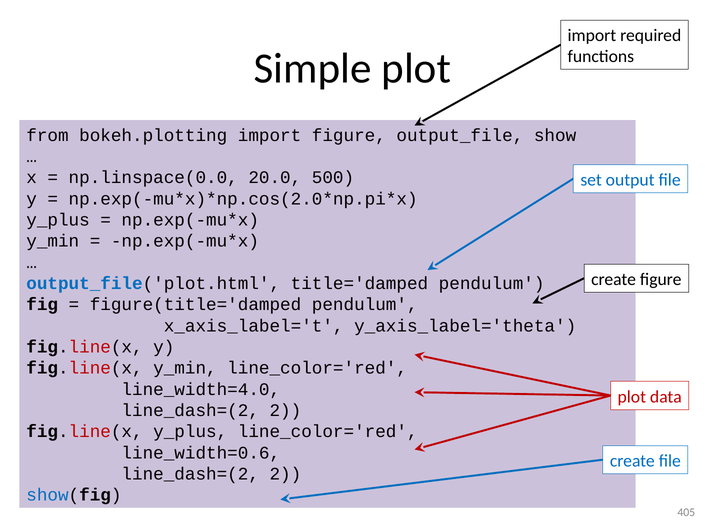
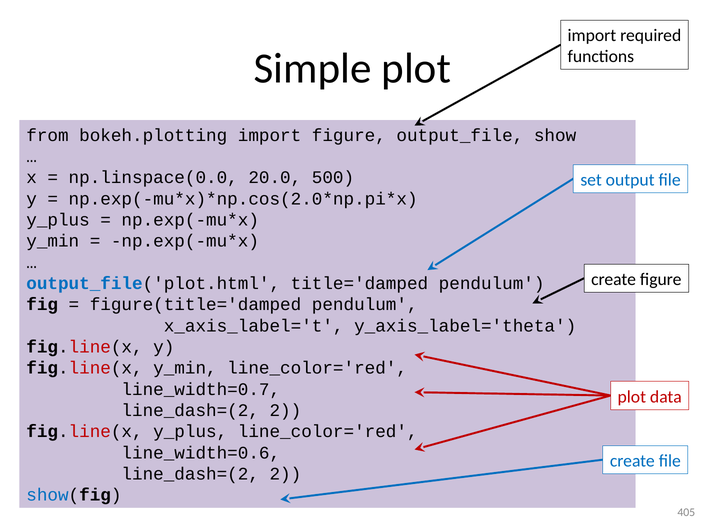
line_width=4.0: line_width=4.0 -> line_width=0.7 (201, 389)
